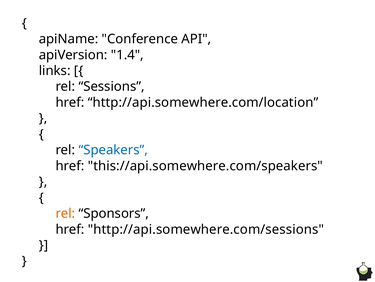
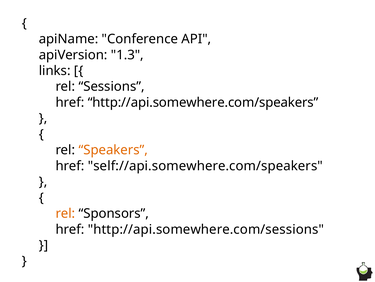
1.4: 1.4 -> 1.3 (127, 55)
http://api.somewhere.com/location: http://api.somewhere.com/location -> http://api.somewhere.com/speakers (203, 102)
Speakers colour: blue -> orange (113, 150)
this://api.somewhere.com/speakers: this://api.somewhere.com/speakers -> self://api.somewhere.com/speakers (205, 166)
